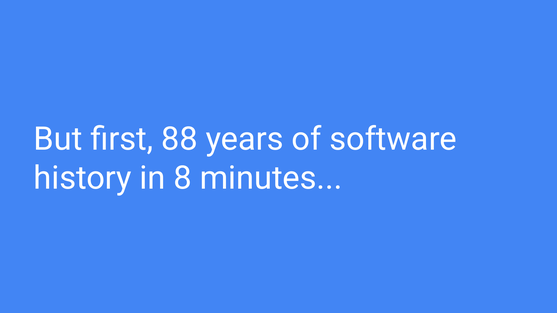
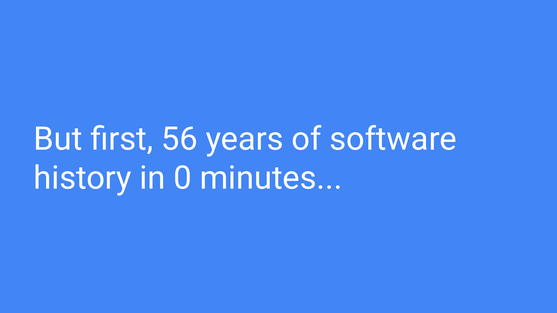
88: 88 -> 56 (179, 139)
8: 8 -> 0 (183, 178)
